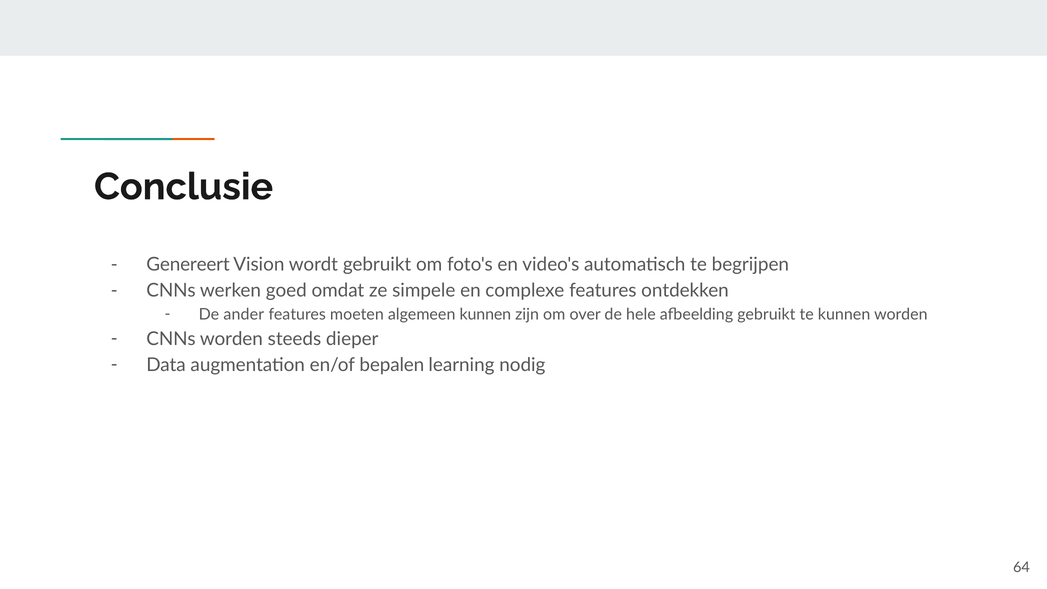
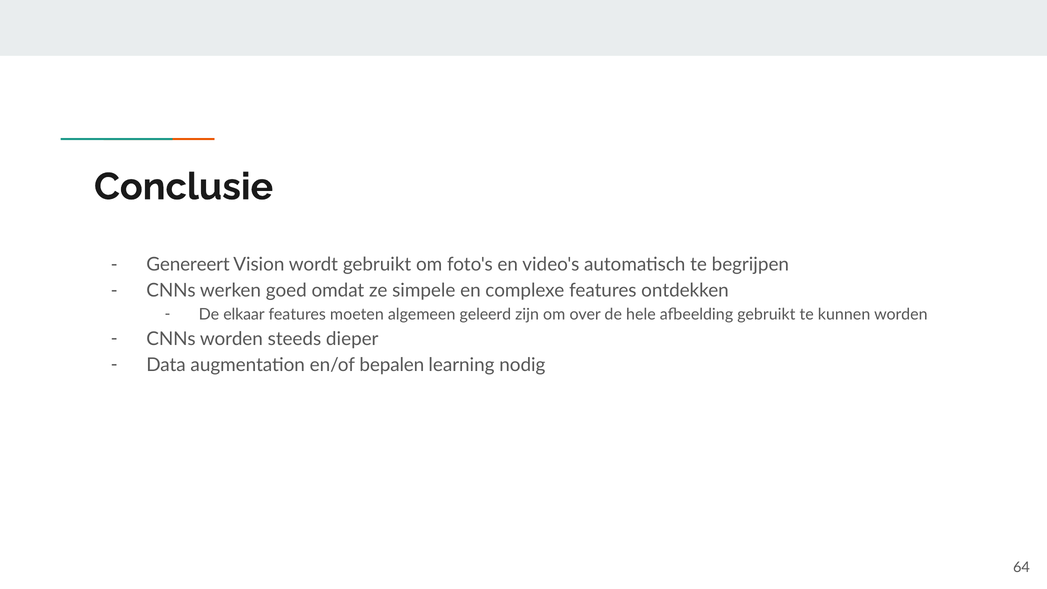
ander: ander -> elkaar (244, 314)
algemeen kunnen: kunnen -> geleerd (485, 314)
